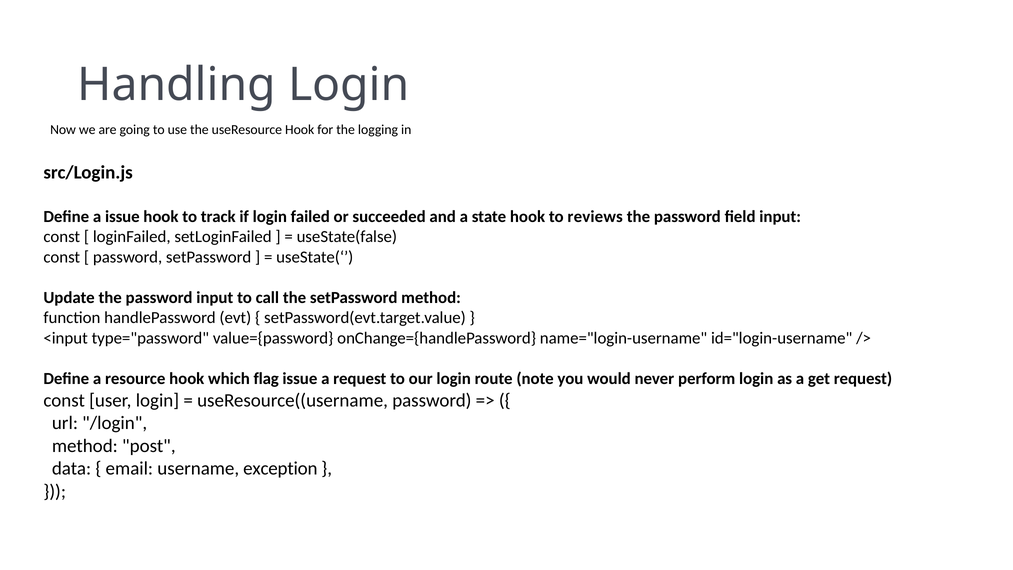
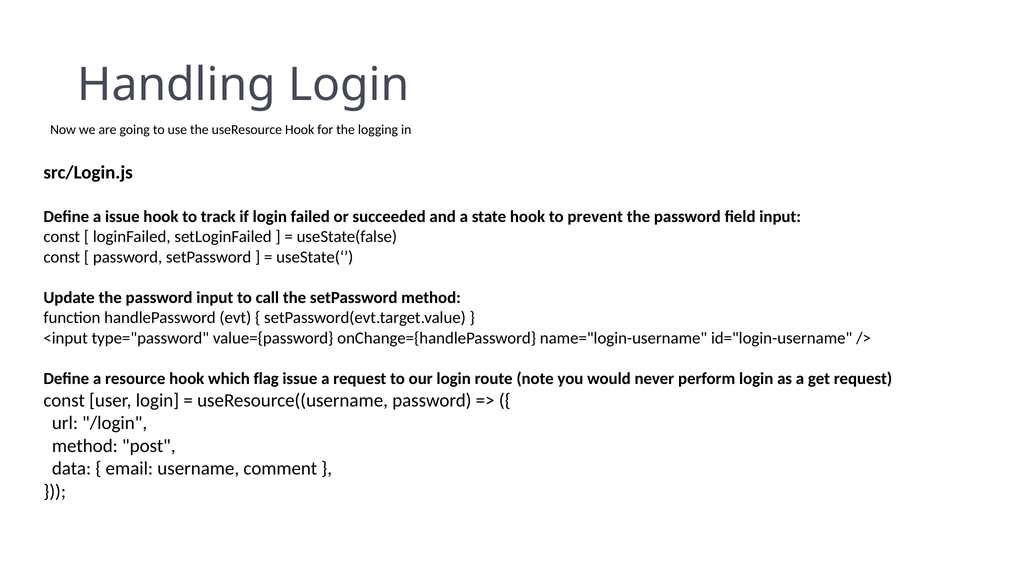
reviews: reviews -> prevent (595, 216)
exception: exception -> comment (280, 469)
